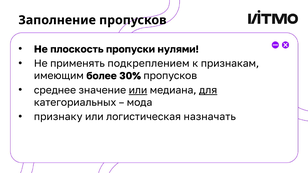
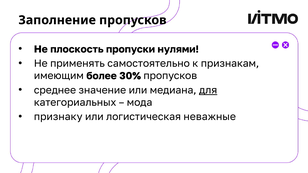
подкреплением: подкреплением -> самостоятельно (149, 64)
или underline: present -> none (138, 90)
назначать: назначать -> неважные (210, 117)
